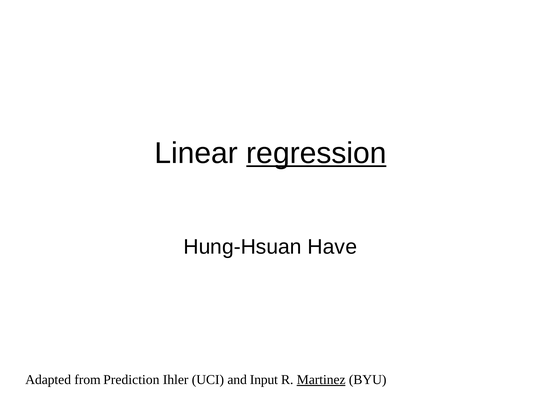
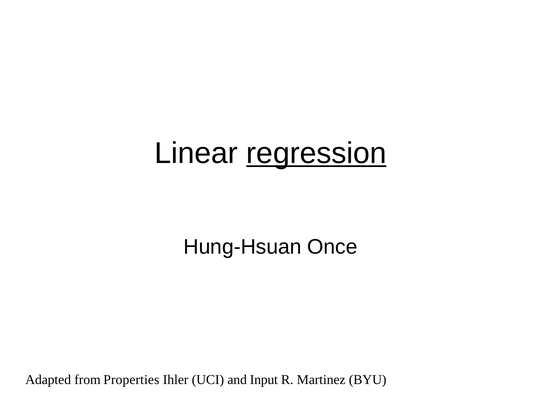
Have: Have -> Once (332, 247)
Prediction: Prediction -> Properties (131, 379)
Martinez underline: present -> none (321, 379)
